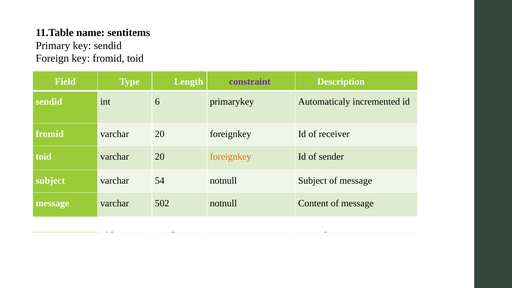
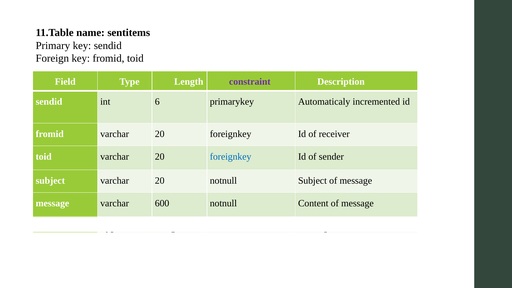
foreignkey colour: orange -> blue (231, 157)
subject varchar 54: 54 -> 20 (160, 181)
502: 502 -> 600 (162, 203)
